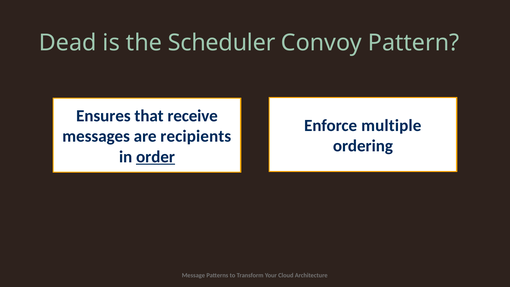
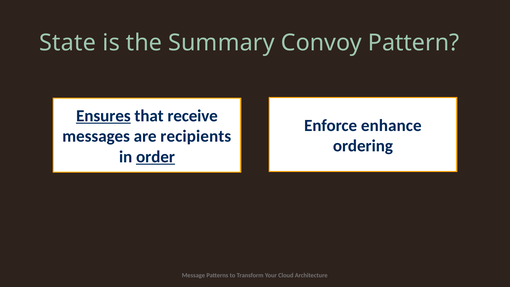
Dead: Dead -> State (68, 43)
Scheduler: Scheduler -> Summary (221, 43)
Ensures underline: none -> present (103, 116)
multiple: multiple -> enhance (391, 125)
